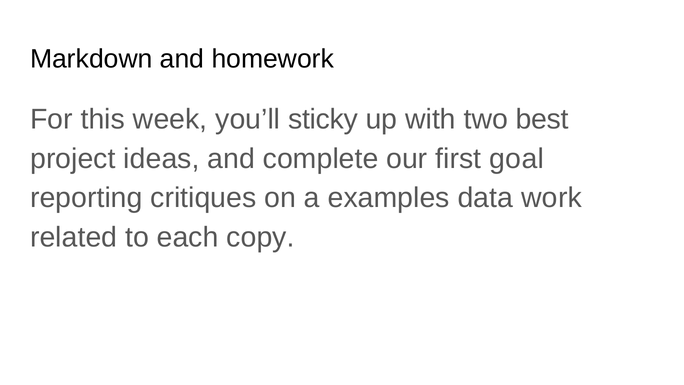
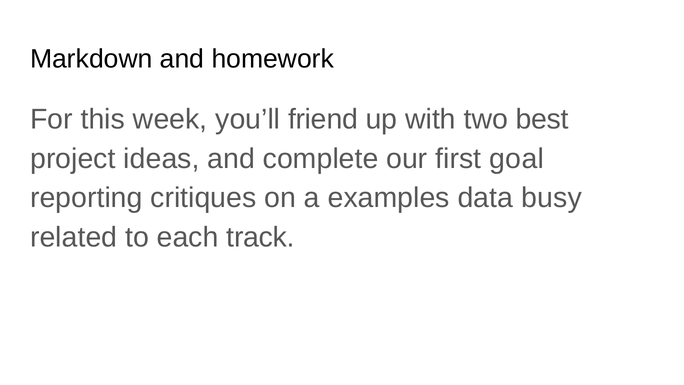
sticky: sticky -> friend (323, 119)
work: work -> busy (552, 198)
copy: copy -> track (261, 237)
